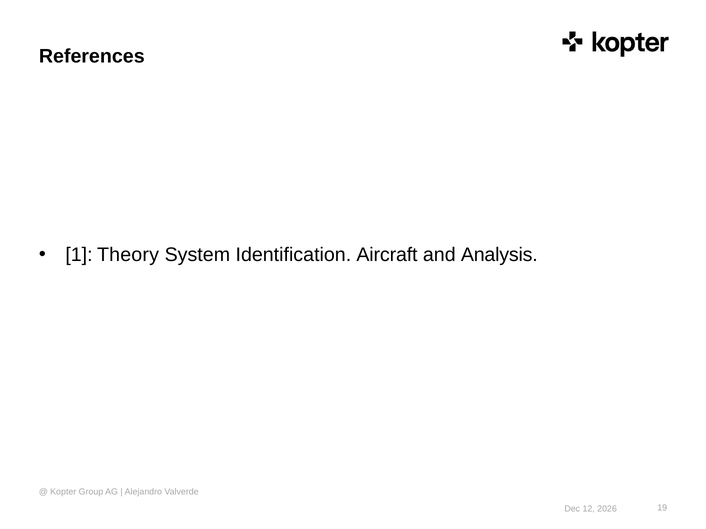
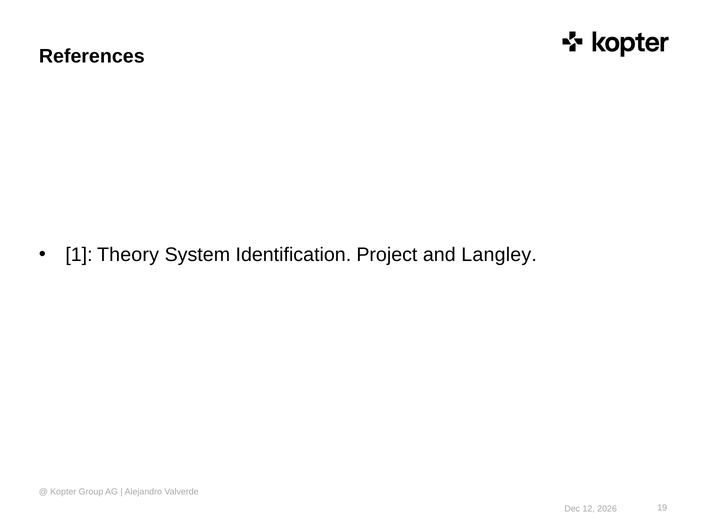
Aircraft: Aircraft -> Project (387, 255)
Analysis: Analysis -> Langley (499, 255)
